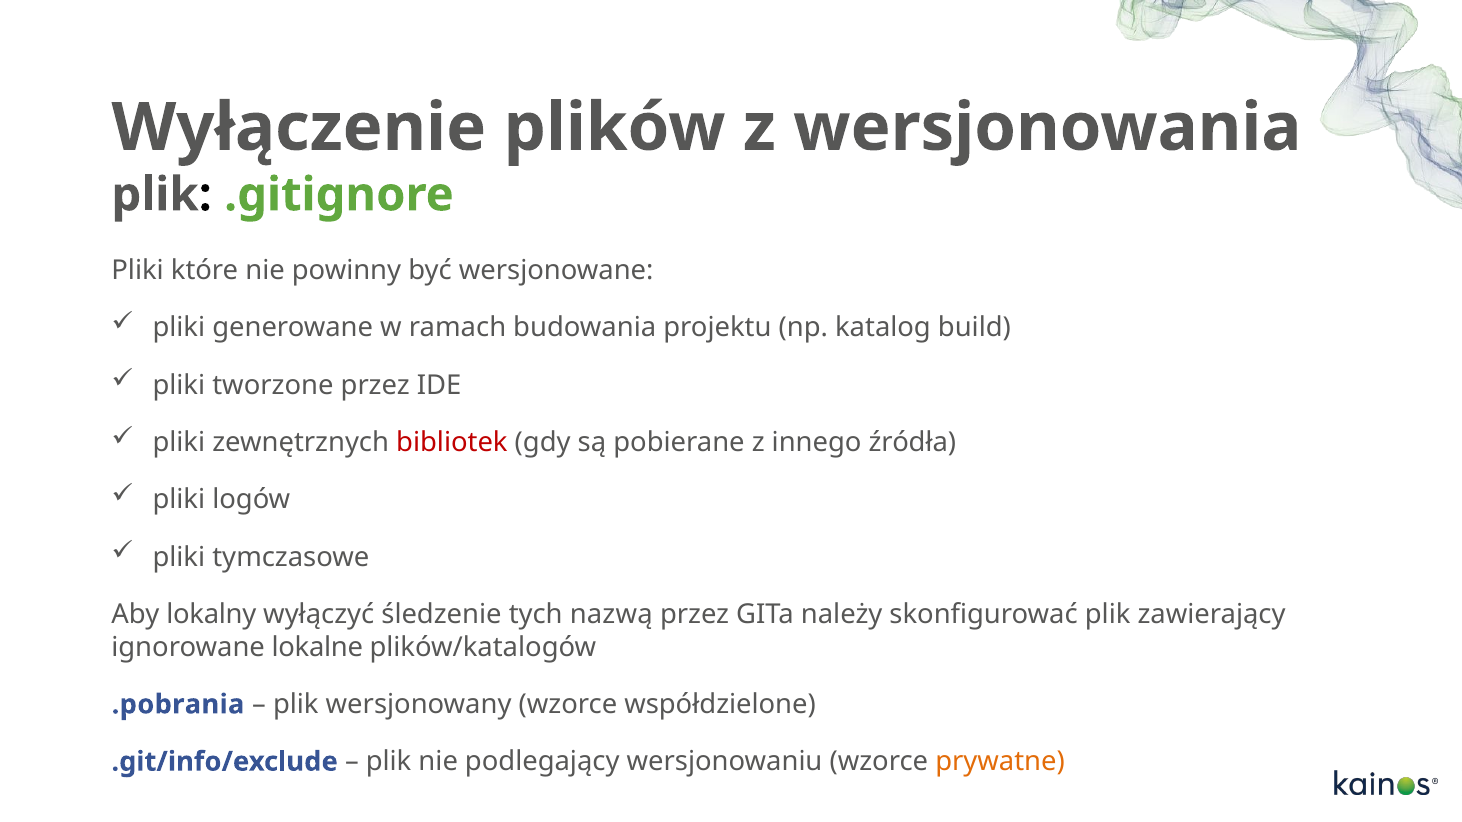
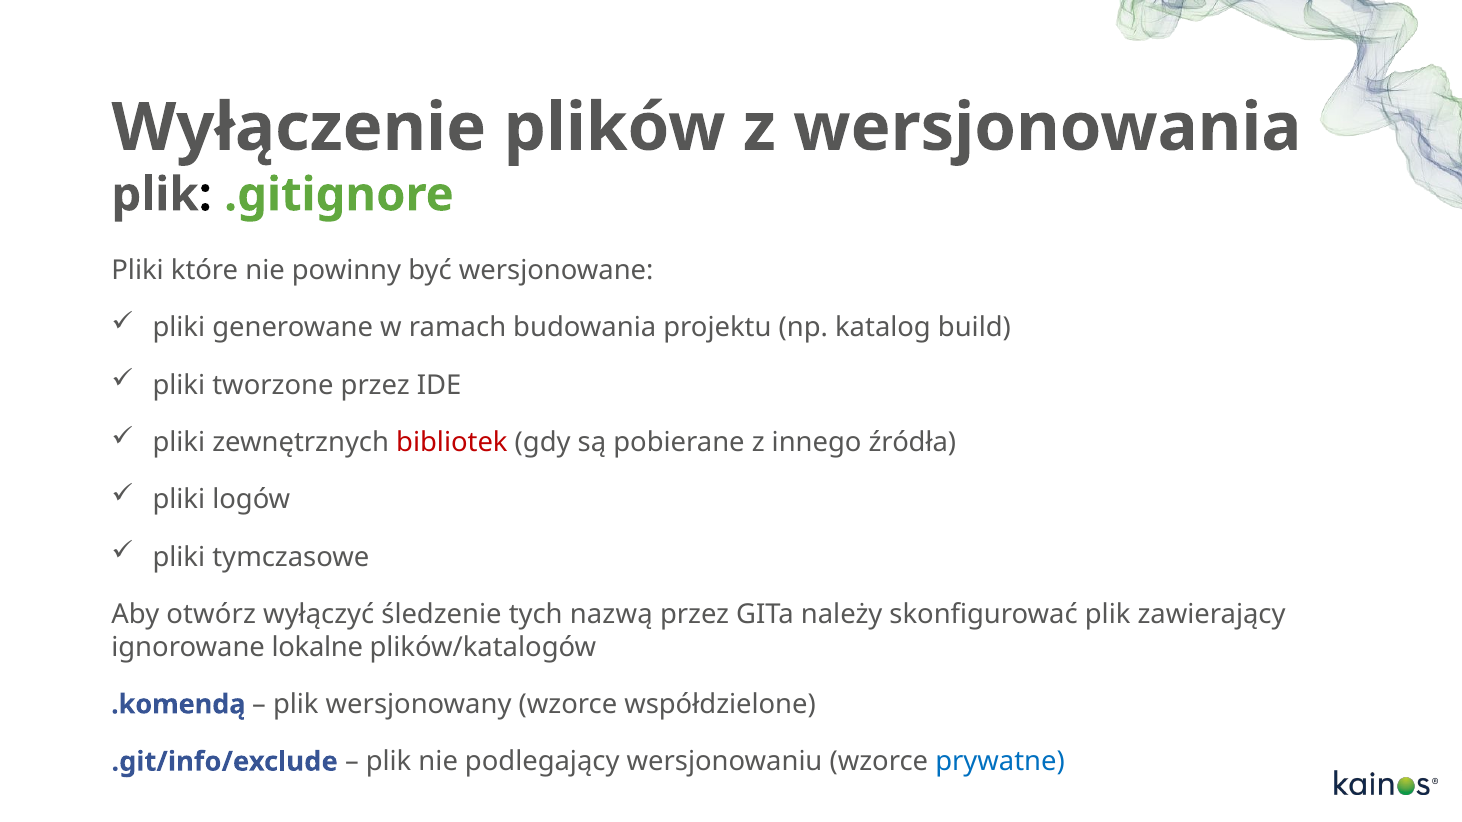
lokalny: lokalny -> otwórz (211, 615)
.pobrania: .pobrania -> .komendą (178, 705)
prywatne colour: orange -> blue (1000, 762)
